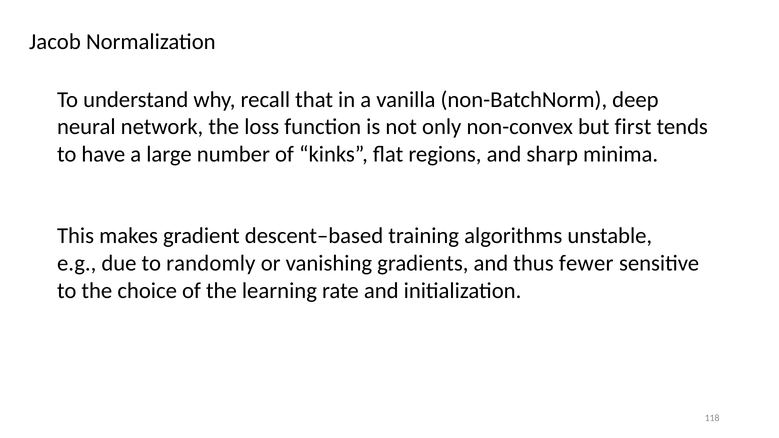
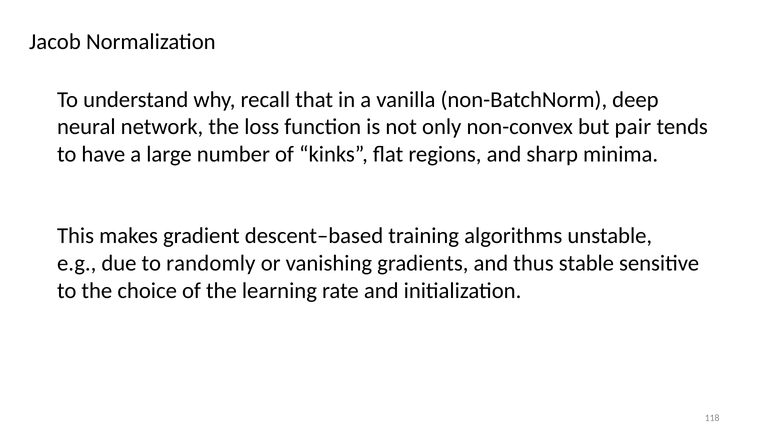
first: first -> pair (633, 127)
fewer: fewer -> stable (586, 263)
